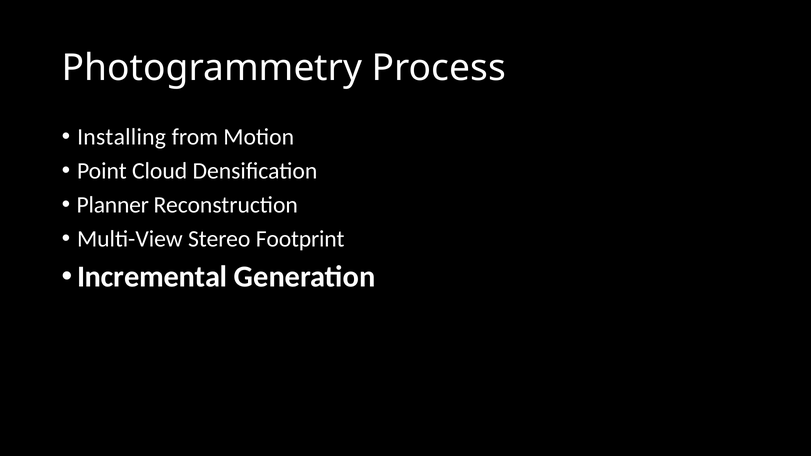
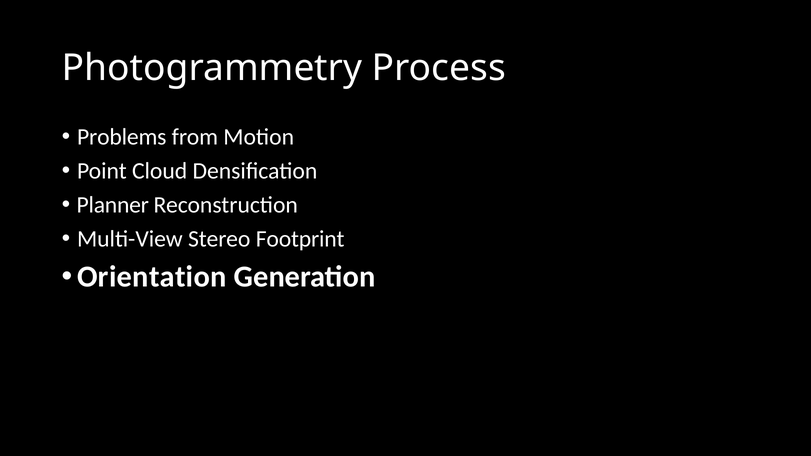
Installing: Installing -> Problems (122, 137)
Incremental: Incremental -> Orientation (152, 277)
